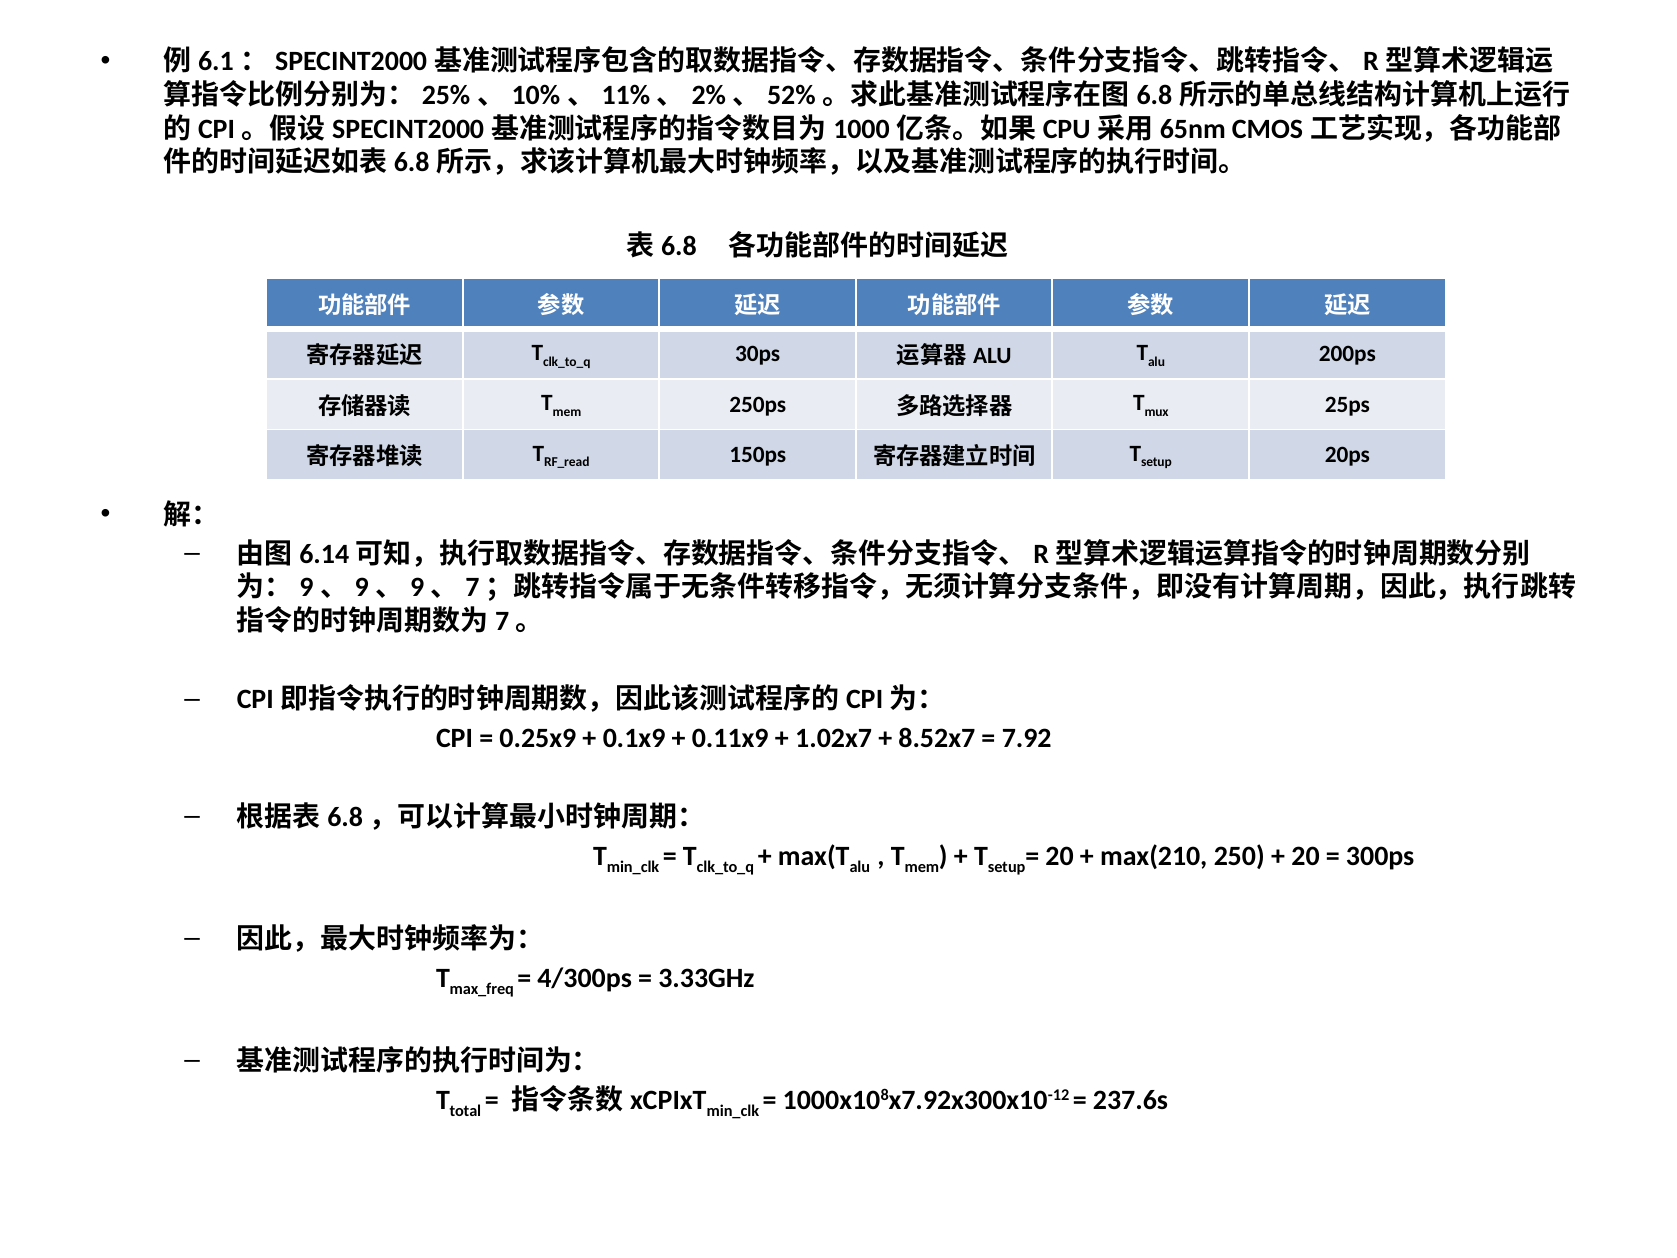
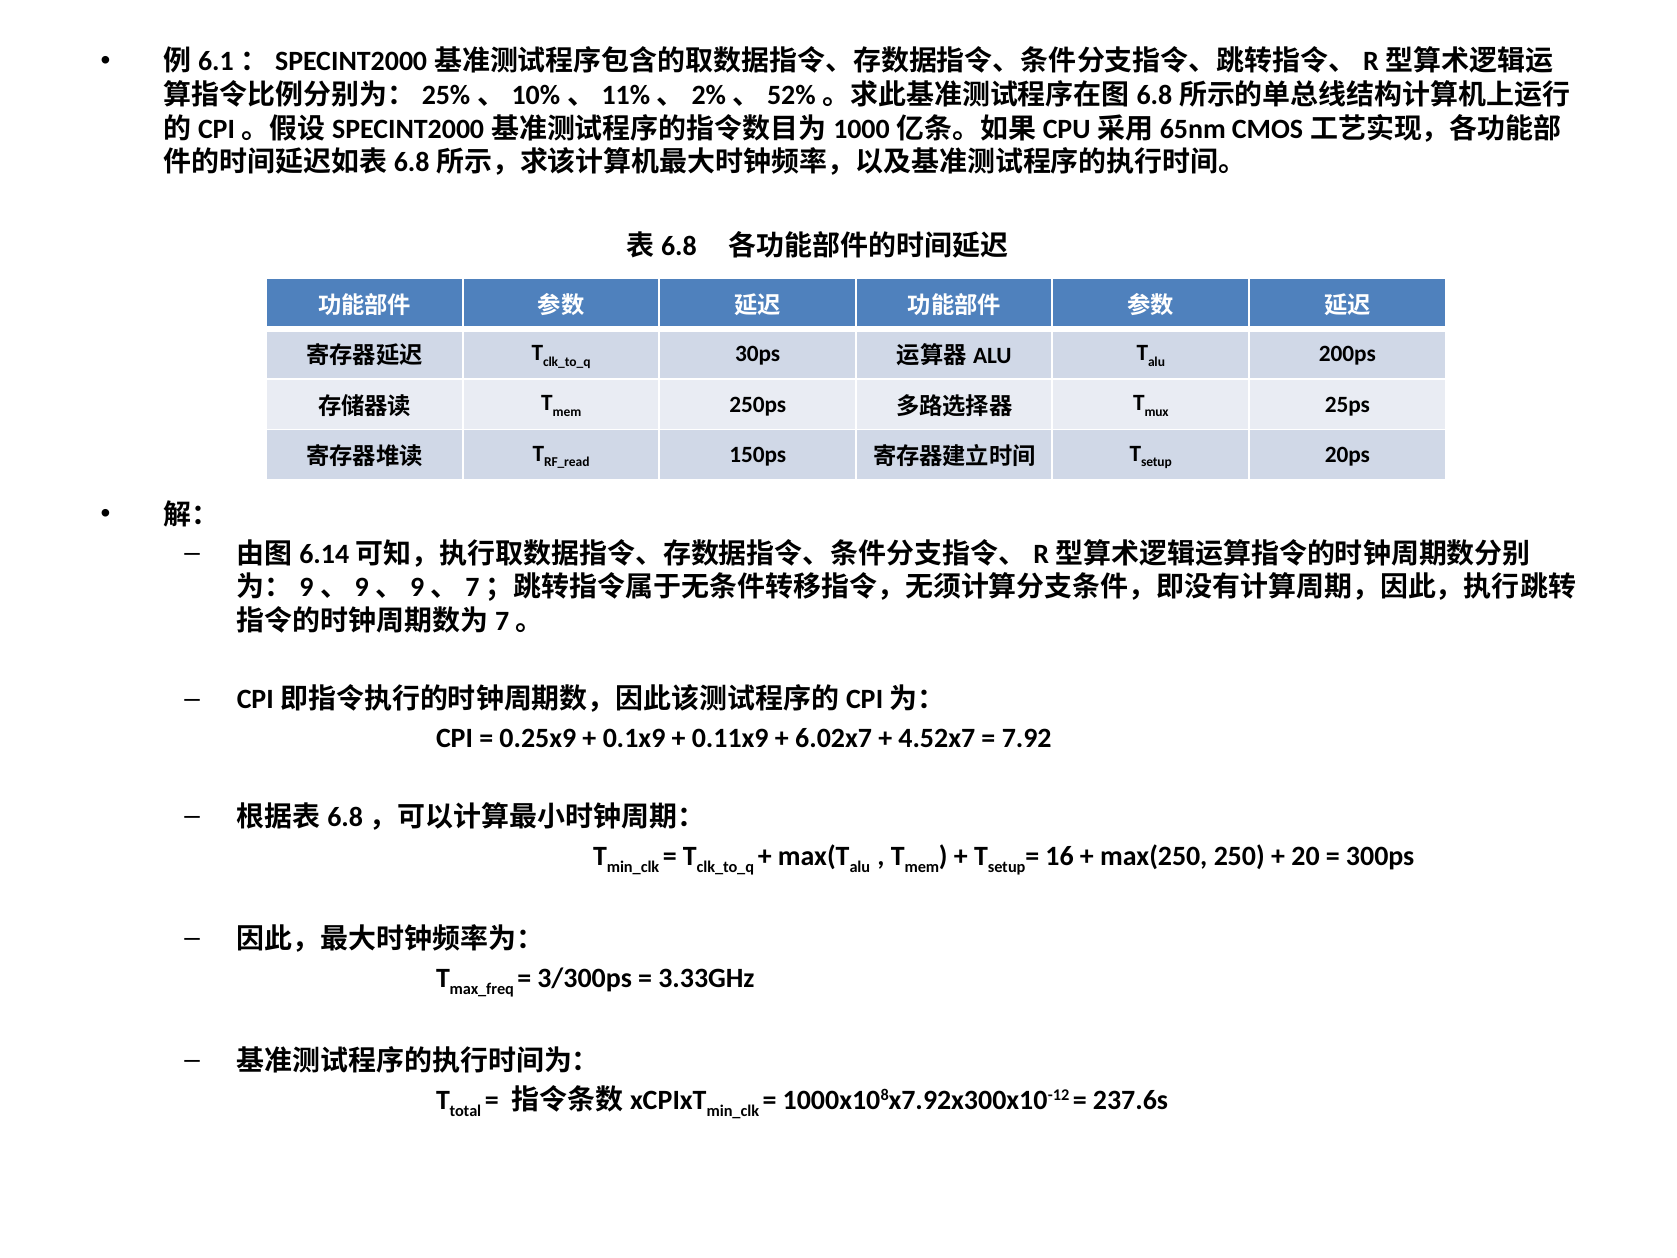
1.02x7: 1.02x7 -> 6.02x7 (834, 738)
8.52x7: 8.52x7 -> 4.52x7 (937, 738)
20: 20 -> 16 (1060, 856)
max(210: max(210 -> max(250 (1154, 856)
4/300ps: 4/300ps -> 3/300ps (585, 978)
